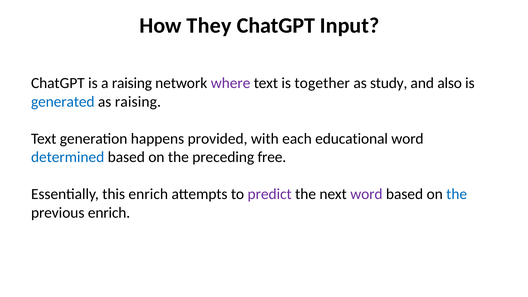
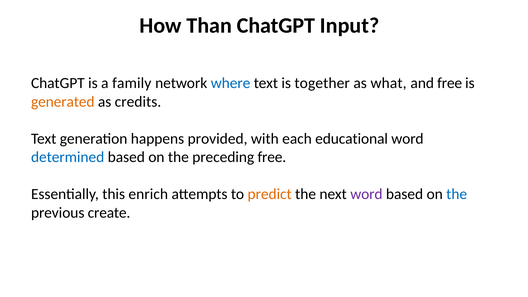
They: They -> Than (209, 26)
a raising: raising -> family (132, 83)
where colour: purple -> blue (231, 83)
study: study -> what (389, 83)
and also: also -> free (450, 83)
generated colour: blue -> orange (63, 102)
as raising: raising -> credits (138, 102)
predict colour: purple -> orange (270, 194)
previous enrich: enrich -> create (109, 213)
